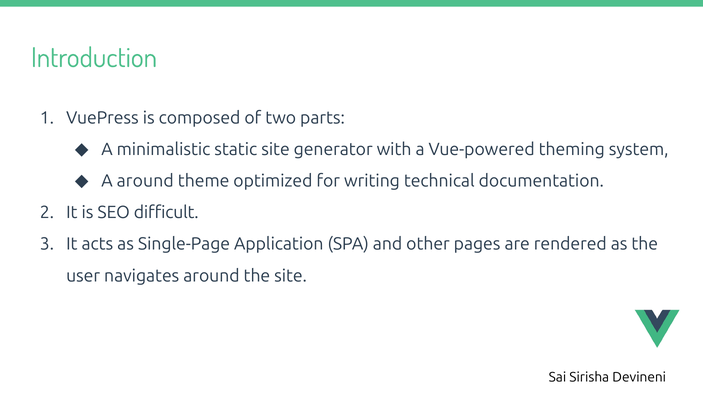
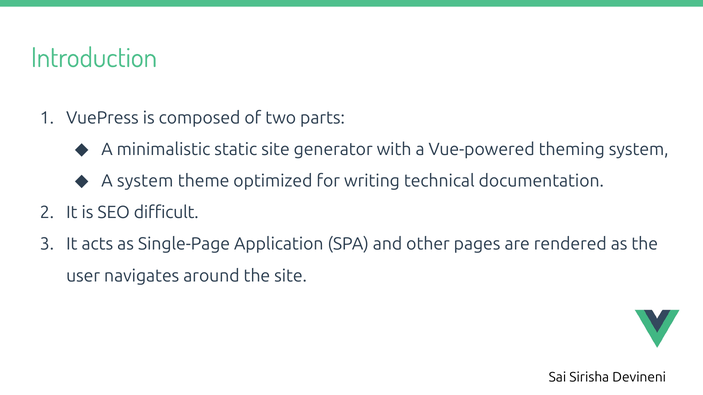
A around: around -> system (145, 181)
